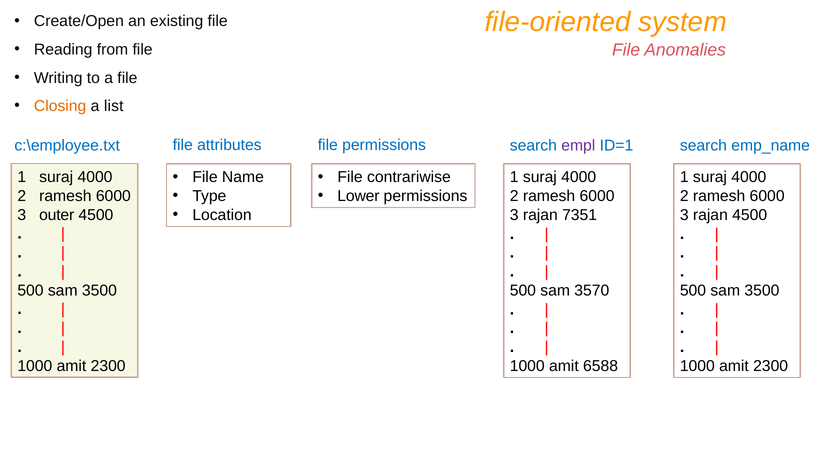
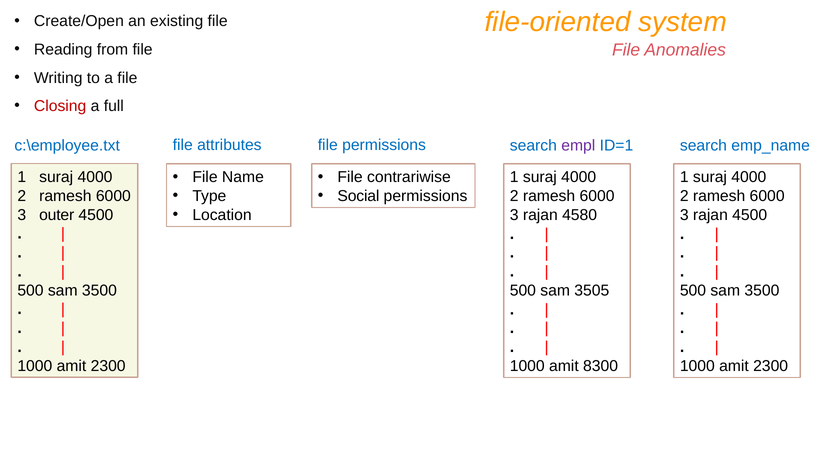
Closing colour: orange -> red (60, 106)
list: list -> full (114, 106)
Lower: Lower -> Social (358, 196)
7351: 7351 -> 4580 (580, 215)
3570: 3570 -> 3505 (592, 290)
6588: 6588 -> 8300 (601, 366)
